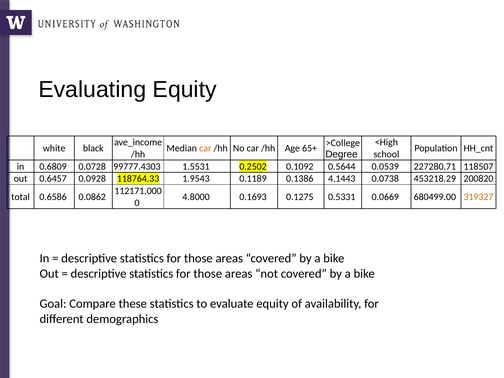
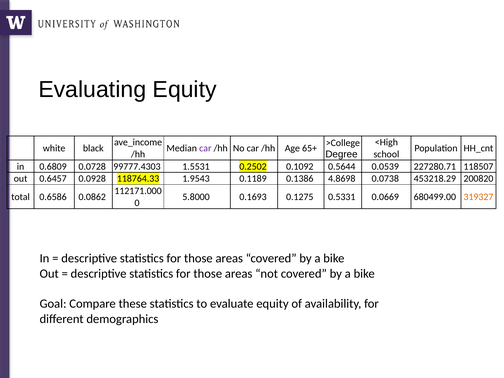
car colour: orange -> purple (205, 148)
4.1443: 4.1443 -> 4.8698 (342, 179)
4.8000: 4.8000 -> 5.8000 (196, 197)
